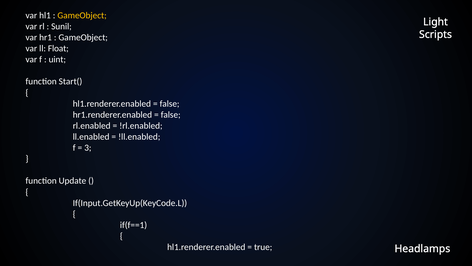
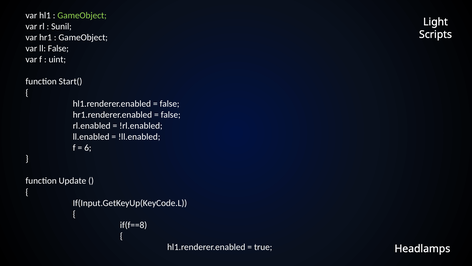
GameObject colour: yellow -> light green (82, 15)
ll Float: Float -> False (58, 48)
3: 3 -> 6 (88, 148)
if(f==1: if(f==1 -> if(f==8 (134, 225)
